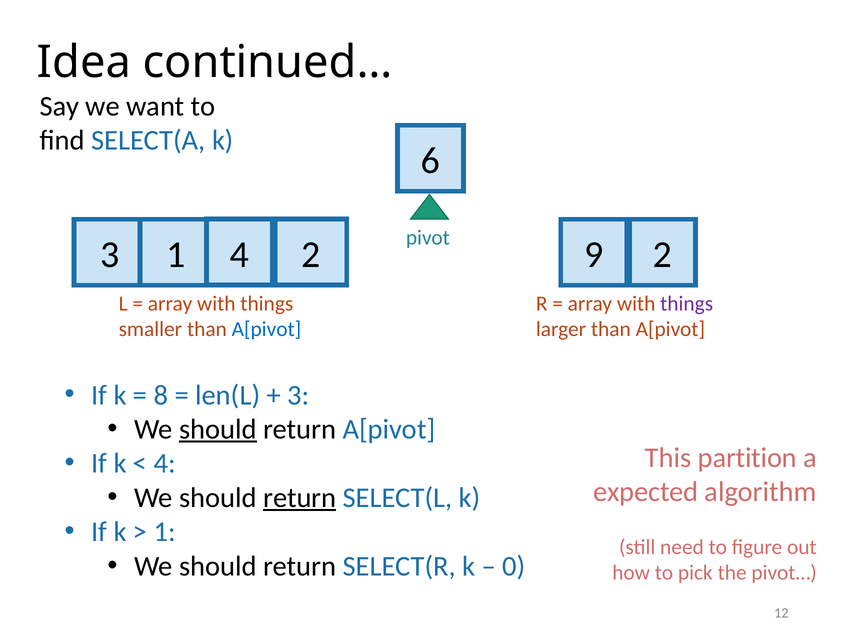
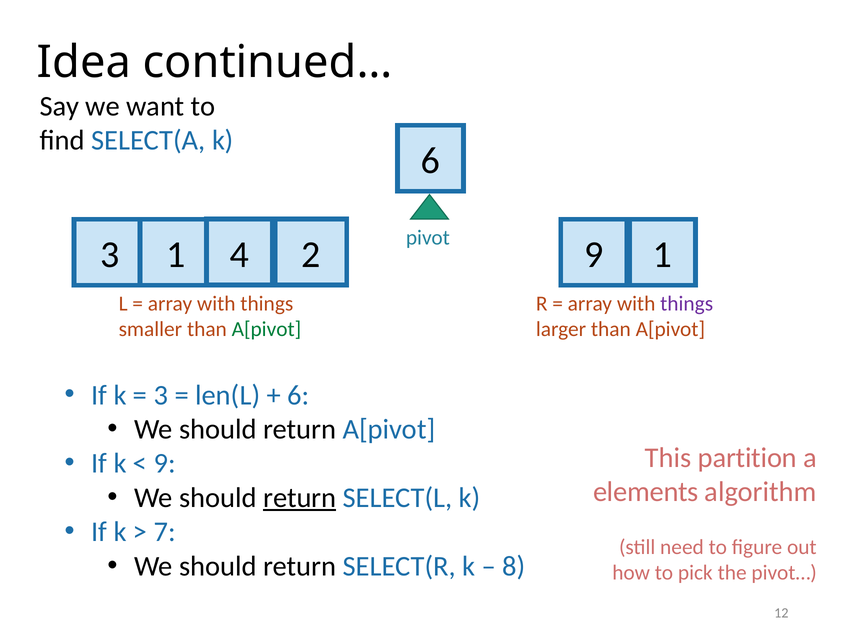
9 2: 2 -> 1 (663, 255)
A[pivot colour: blue -> green (266, 329)
8: 8 -> 3 (161, 395)
3: 3 -> 6 (298, 395)
should underline: present -> none (218, 429)
4: 4 -> 9 (165, 464)
expected: expected -> elements (646, 492)
1: 1 -> 7 (165, 532)
0: 0 -> 8 (514, 566)
